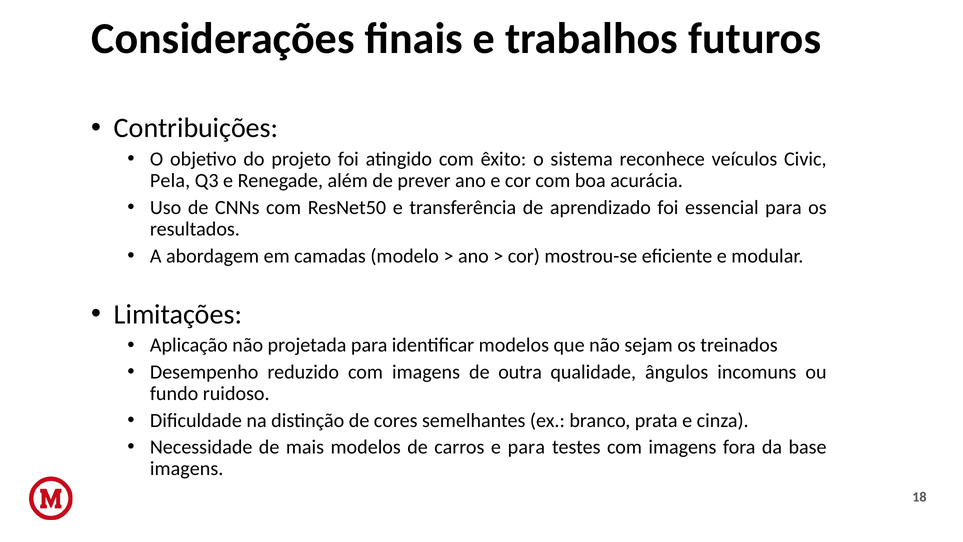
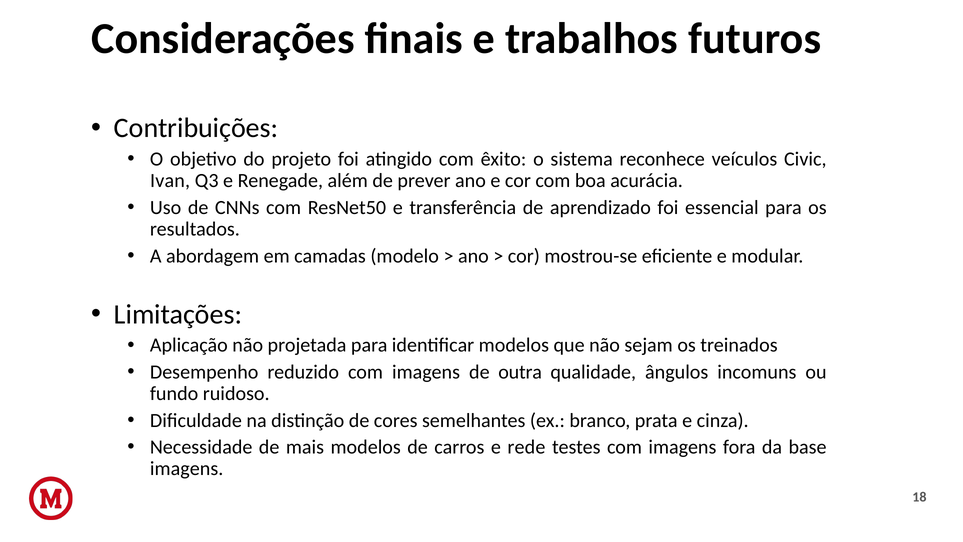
Pela: Pela -> Ivan (170, 181)
e para: para -> rede (526, 447)
